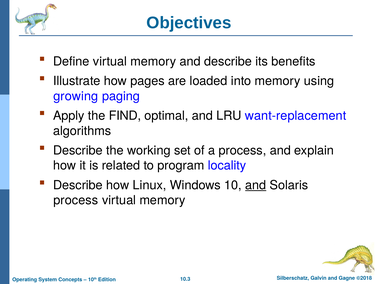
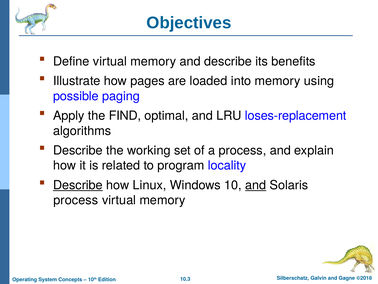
growing: growing -> possible (76, 96)
want-replacement: want-replacement -> loses-replacement (296, 115)
Describe underline: none -> present (78, 185)
